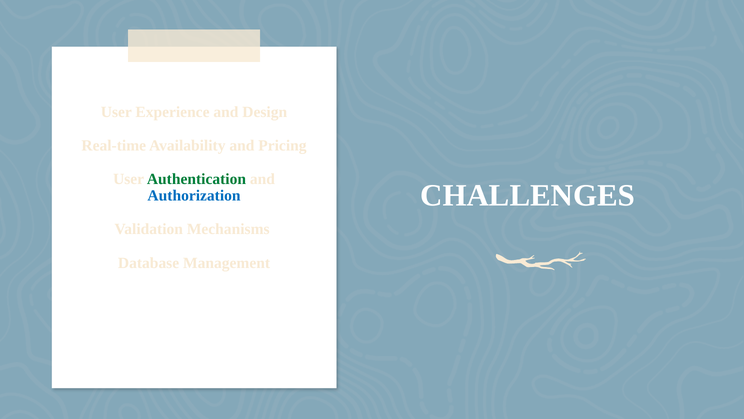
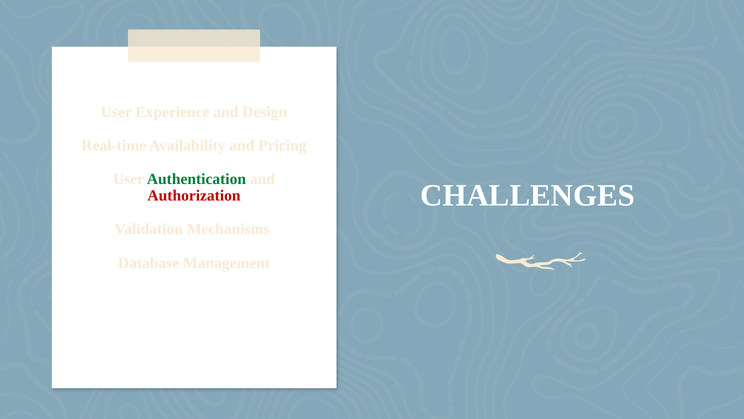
Authorization colour: blue -> red (194, 196)
